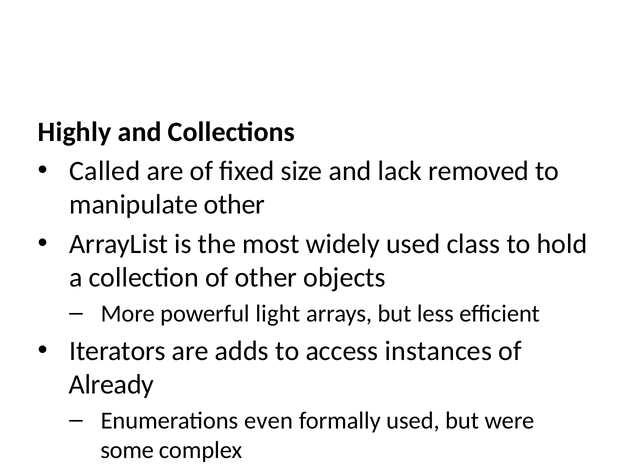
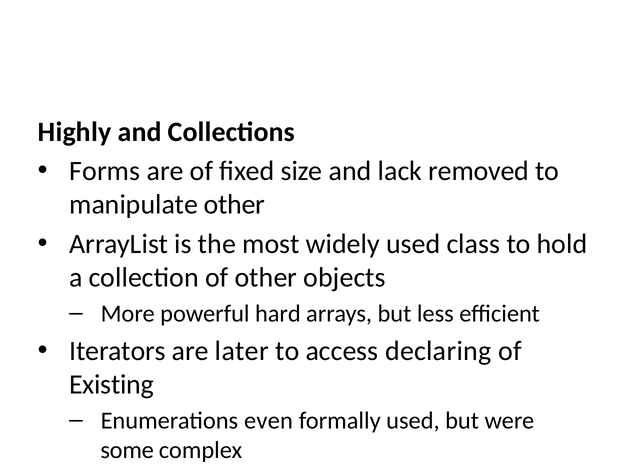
Called: Called -> Forms (105, 171)
light: light -> hard (278, 313)
adds: adds -> later (242, 351)
instances: instances -> declaring (438, 351)
Already: Already -> Existing (111, 384)
